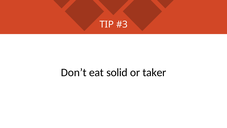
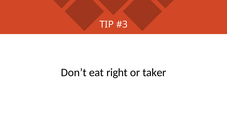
solid: solid -> right (117, 72)
